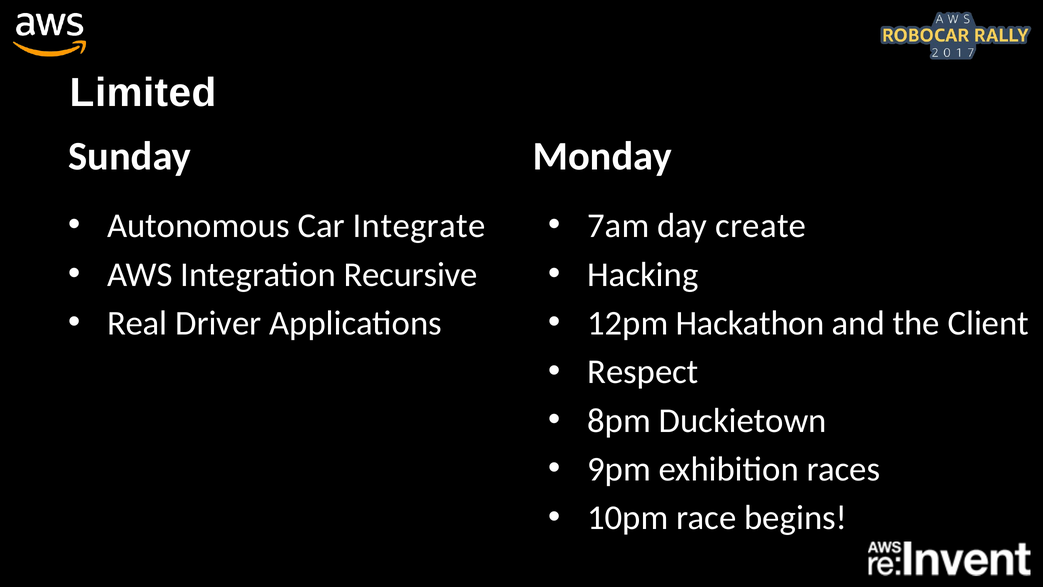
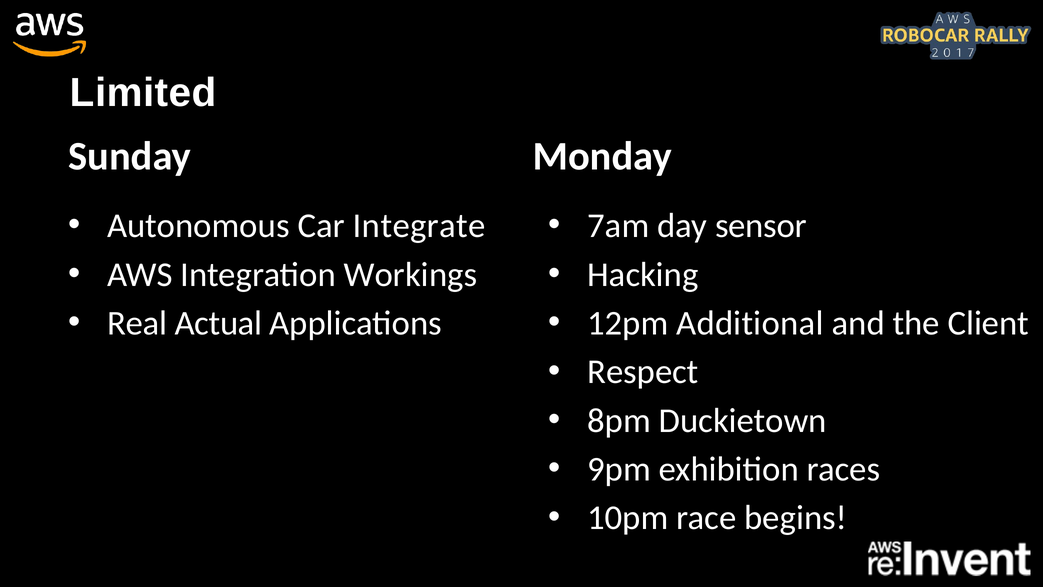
create: create -> sensor (761, 226)
Recursive: Recursive -> Workings (410, 274)
Driver: Driver -> Actual (218, 323)
Hackathon: Hackathon -> Additional (750, 323)
